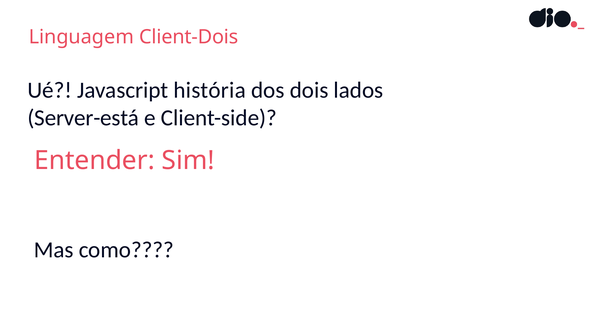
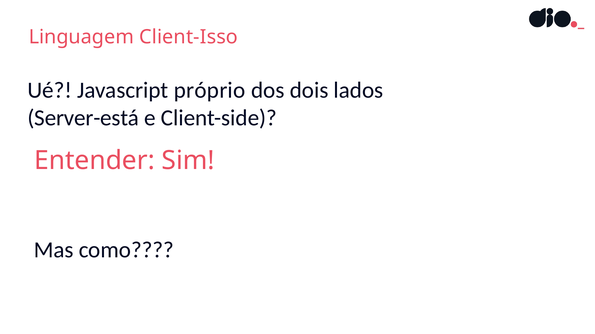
Client-Dois: Client-Dois -> Client-Isso (189, 37)
história: história -> próprio (210, 90)
